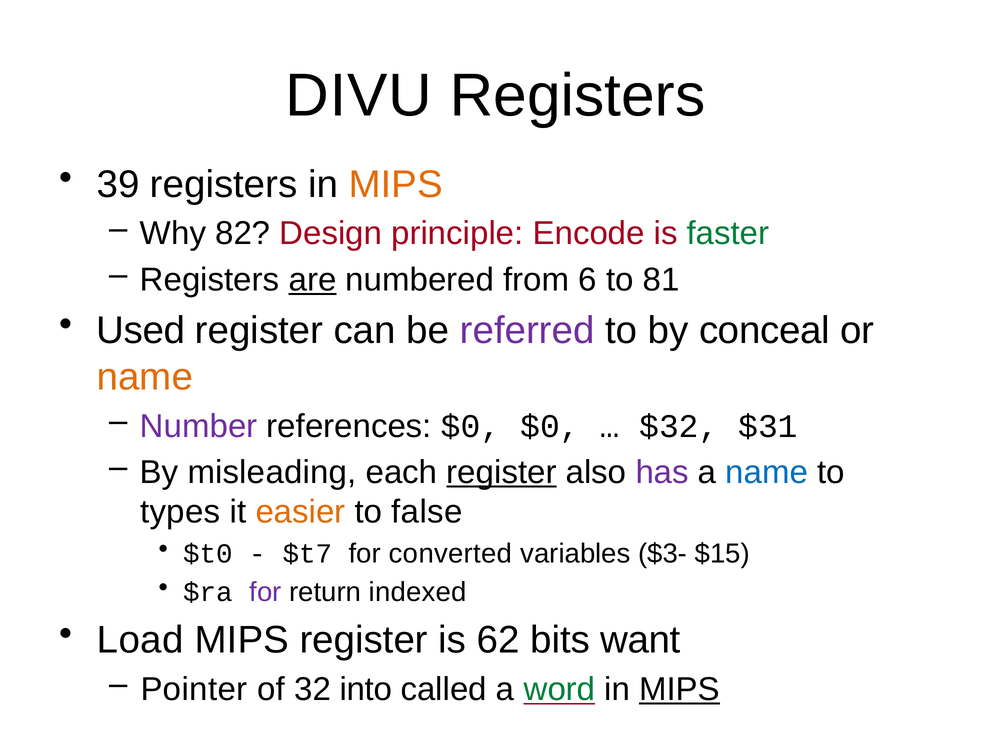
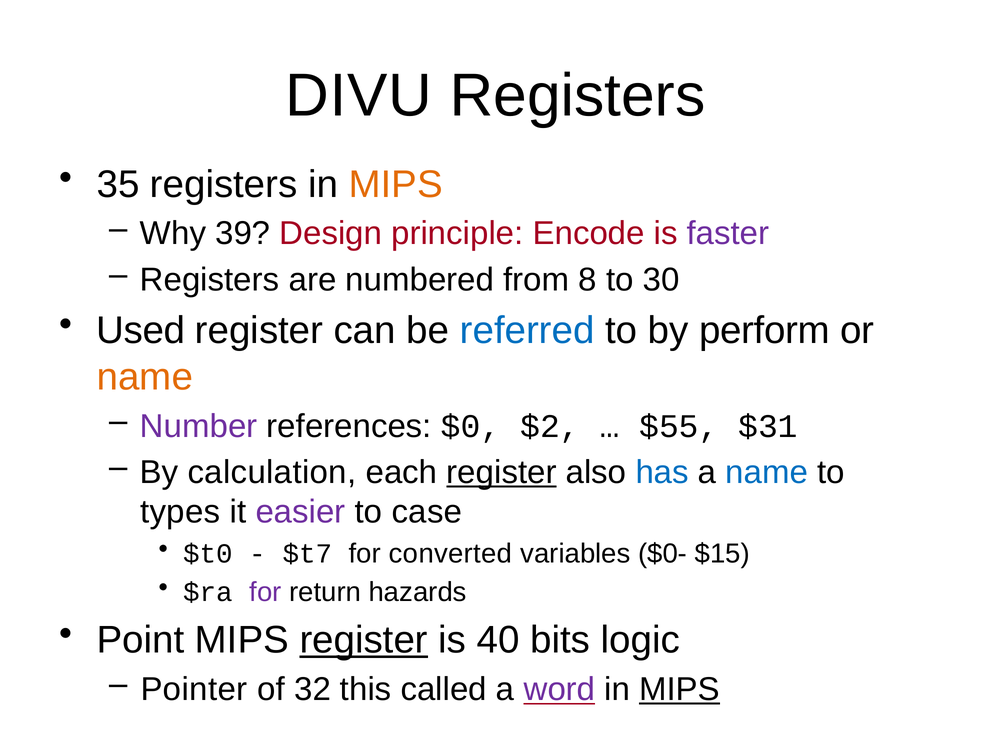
39: 39 -> 35 (118, 184)
82: 82 -> 39 (243, 234)
faster colour: green -> purple (728, 234)
are underline: present -> none (313, 280)
6: 6 -> 8 (588, 280)
81: 81 -> 30 (661, 280)
referred colour: purple -> blue (527, 331)
conceal: conceal -> perform (764, 331)
$0 $0: $0 -> $2 (550, 426)
$32: $32 -> $55 (679, 426)
misleading: misleading -> calculation (272, 473)
has colour: purple -> blue (662, 473)
easier colour: orange -> purple (301, 512)
false: false -> case (427, 512)
$3-: $3- -> $0- (663, 554)
indexed: indexed -> hazards (418, 592)
Load: Load -> Point (140, 640)
register underline: none -> present (364, 640)
62: 62 -> 40 (498, 640)
want: want -> logic (640, 640)
into: into -> this (366, 690)
word colour: green -> purple (559, 690)
